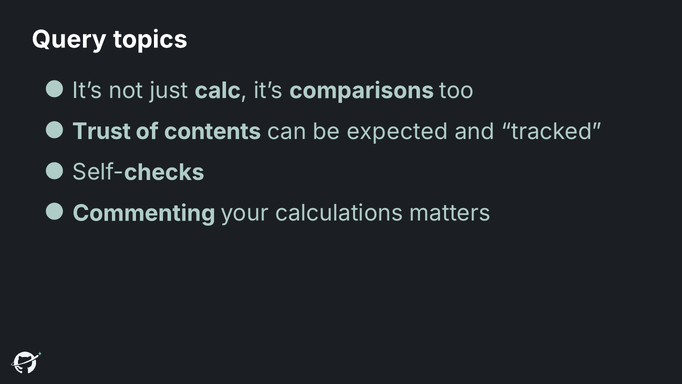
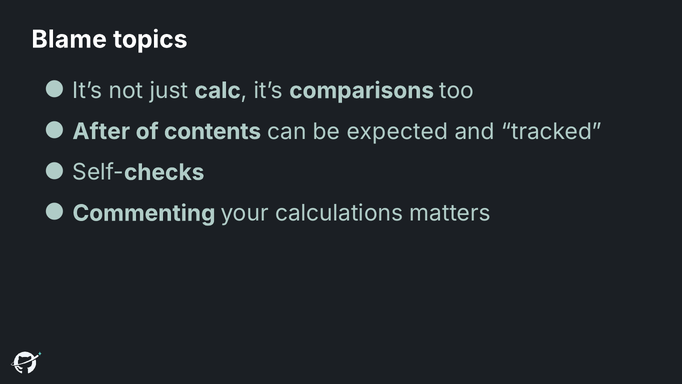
Query: Query -> Blame (69, 39)
Trust: Trust -> After (101, 131)
